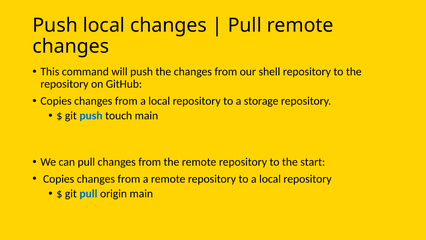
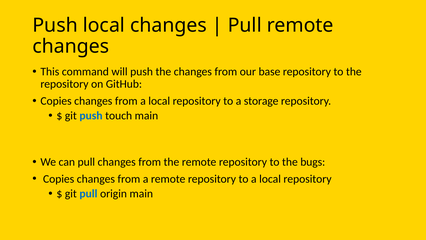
shell: shell -> base (269, 72)
start: start -> bugs (313, 162)
